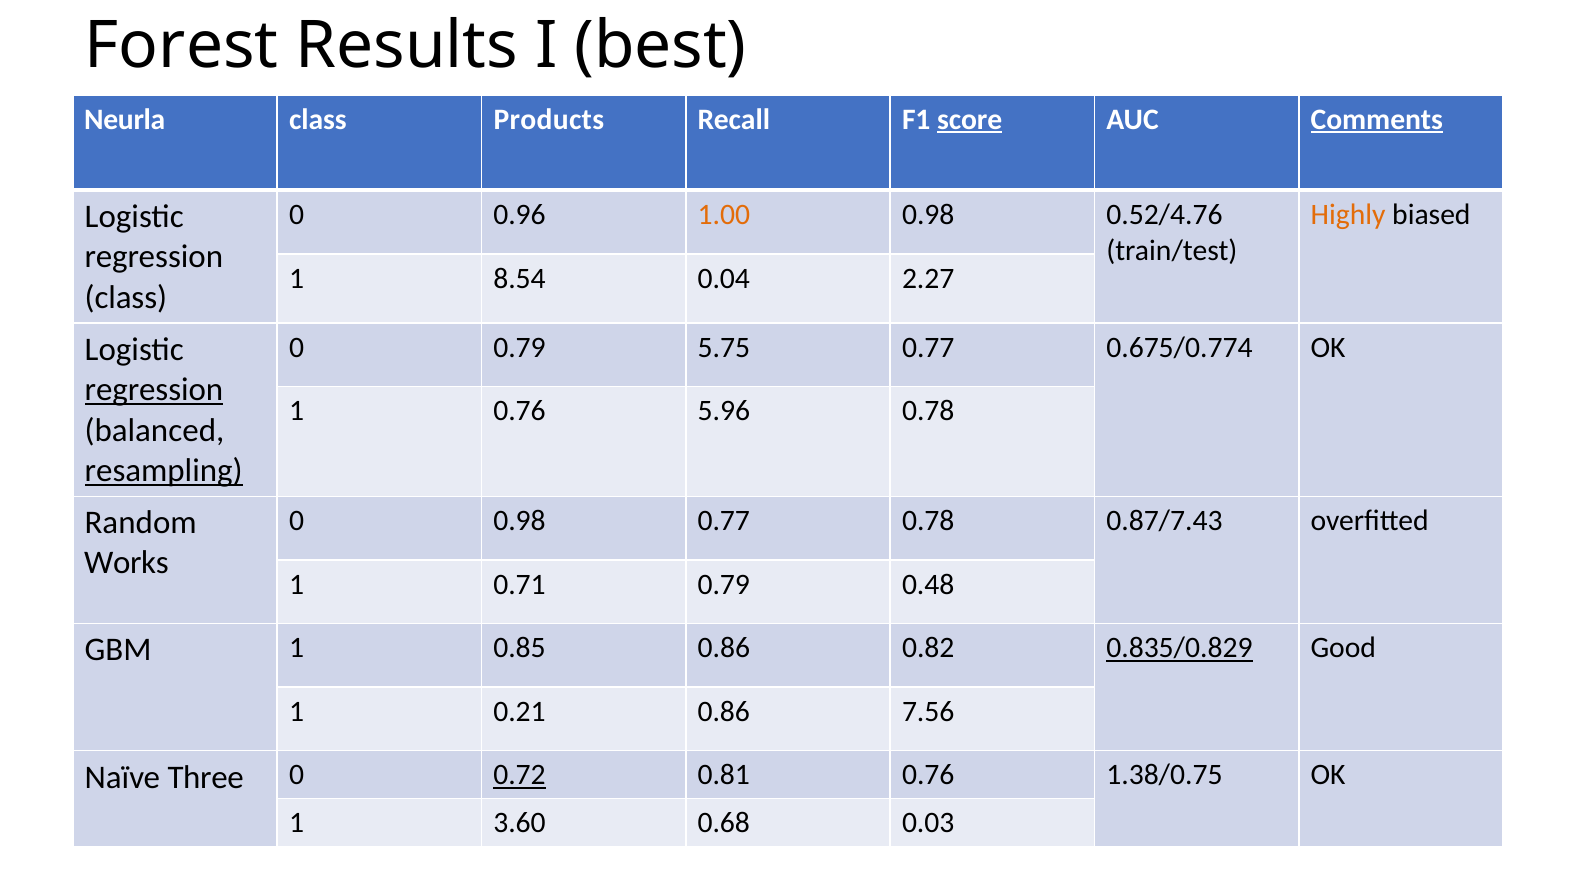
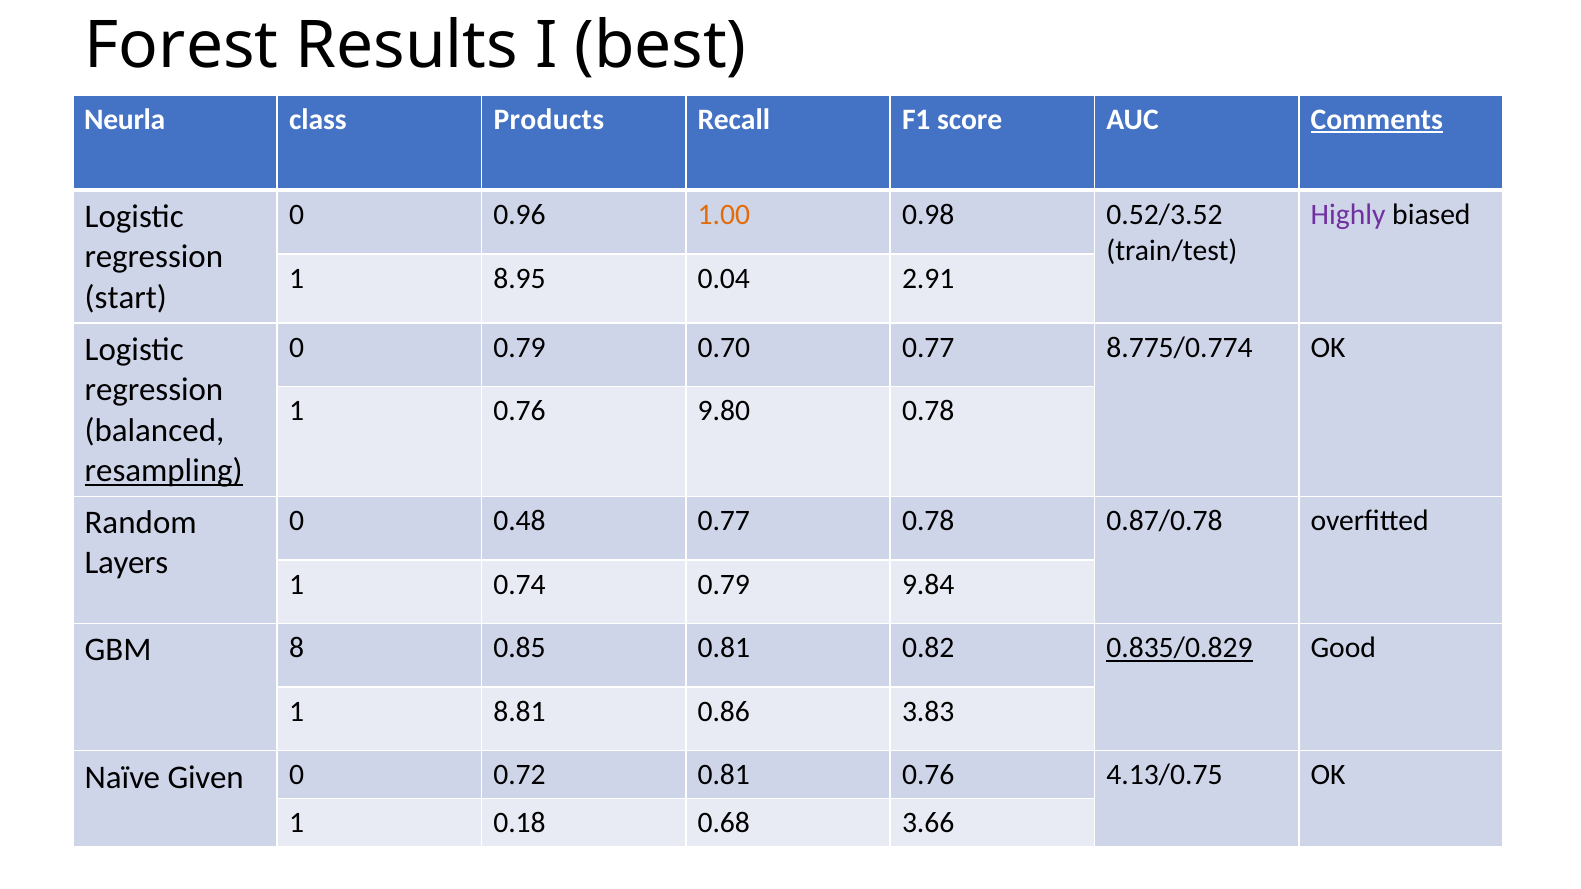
score underline: present -> none (970, 119)
0.52/4.76: 0.52/4.76 -> 0.52/3.52 (1164, 215)
Highly colour: orange -> purple (1348, 215)
8.54: 8.54 -> 8.95 (520, 278)
2.27: 2.27 -> 2.91 (928, 278)
class: class -> start (126, 297)
5.75: 5.75 -> 0.70 (724, 348)
0.675/0.774: 0.675/0.774 -> 8.775/0.774 (1179, 348)
regression underline: present -> none (154, 390)
5.96: 5.96 -> 9.80 (724, 411)
0 0.98: 0.98 -> 0.48 (520, 521)
0.87/7.43: 0.87/7.43 -> 0.87/0.78 (1164, 521)
Works: Works -> Layers (126, 563)
0.71: 0.71 -> 0.74 (520, 584)
0.48: 0.48 -> 9.84 (928, 584)
GBM 1: 1 -> 8 (297, 648)
0.85 0.86: 0.86 -> 0.81 (724, 648)
0.21: 0.21 -> 8.81 (520, 712)
7.56: 7.56 -> 3.83 (928, 712)
Three: Three -> Given (206, 777)
0.72 underline: present -> none (520, 775)
1.38/0.75: 1.38/0.75 -> 4.13/0.75 (1164, 775)
3.60: 3.60 -> 0.18 (520, 823)
0.03: 0.03 -> 3.66 (928, 823)
